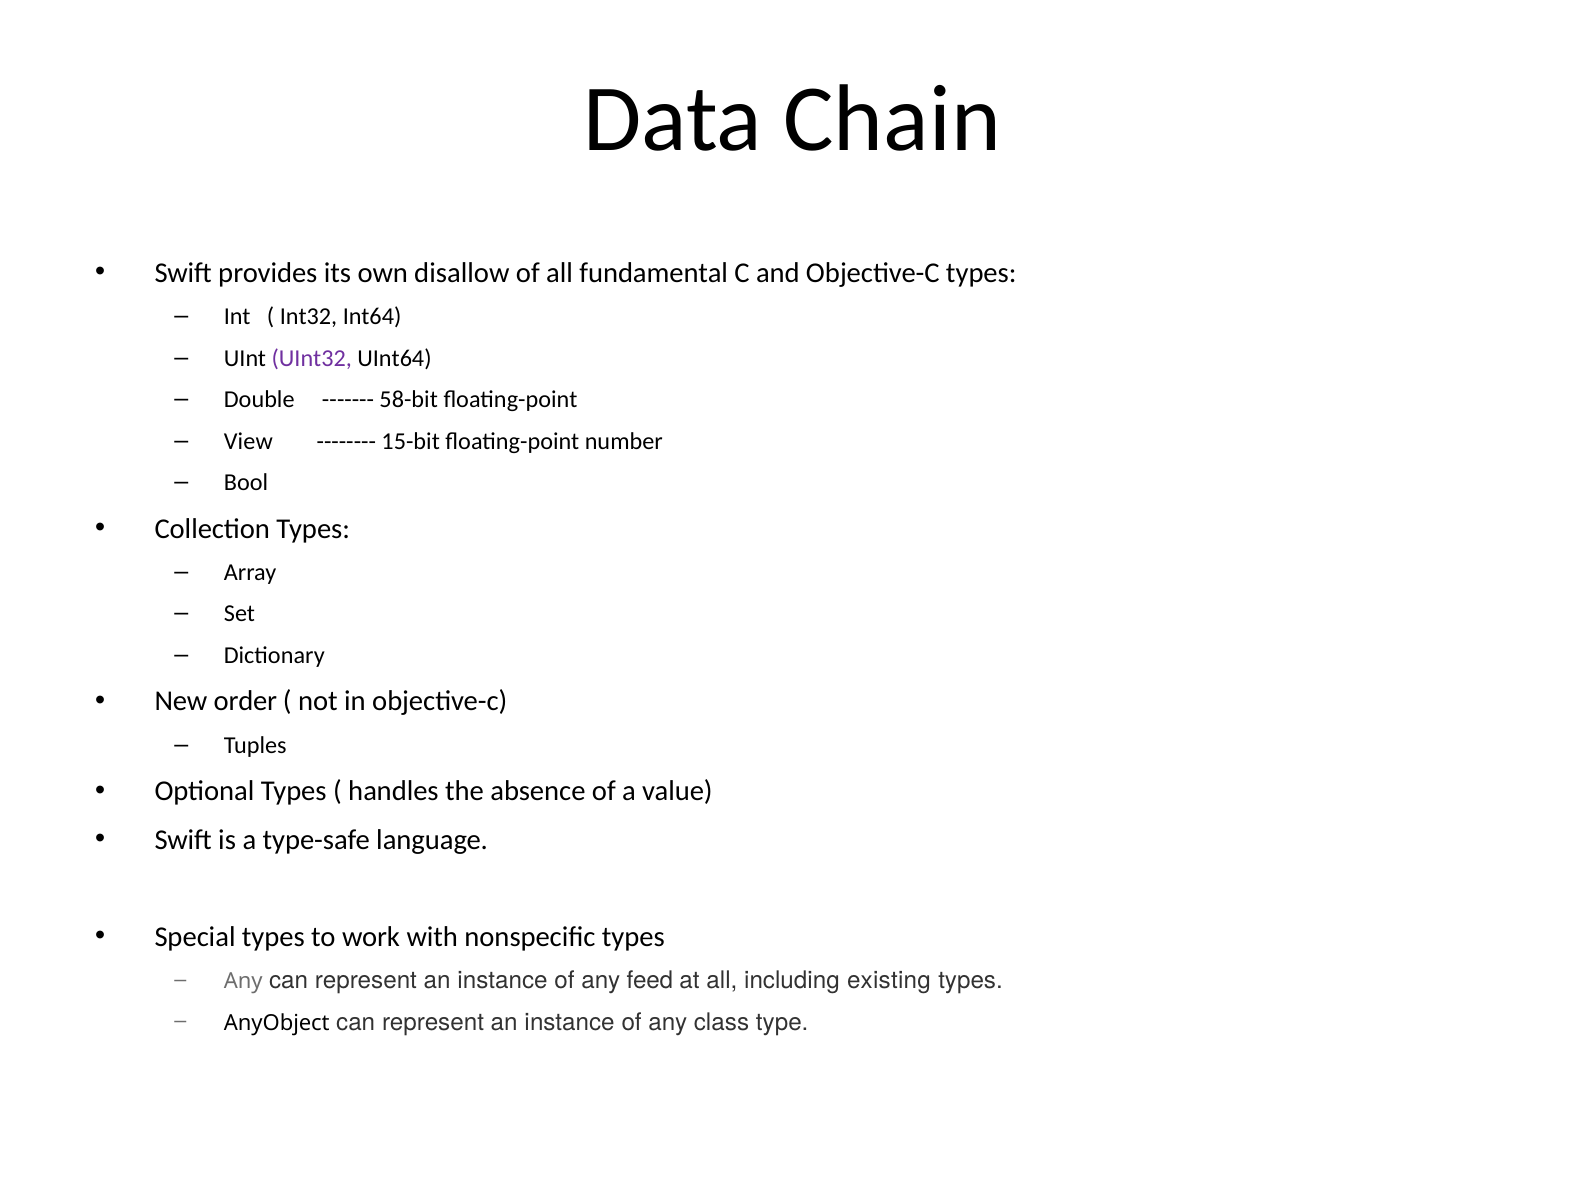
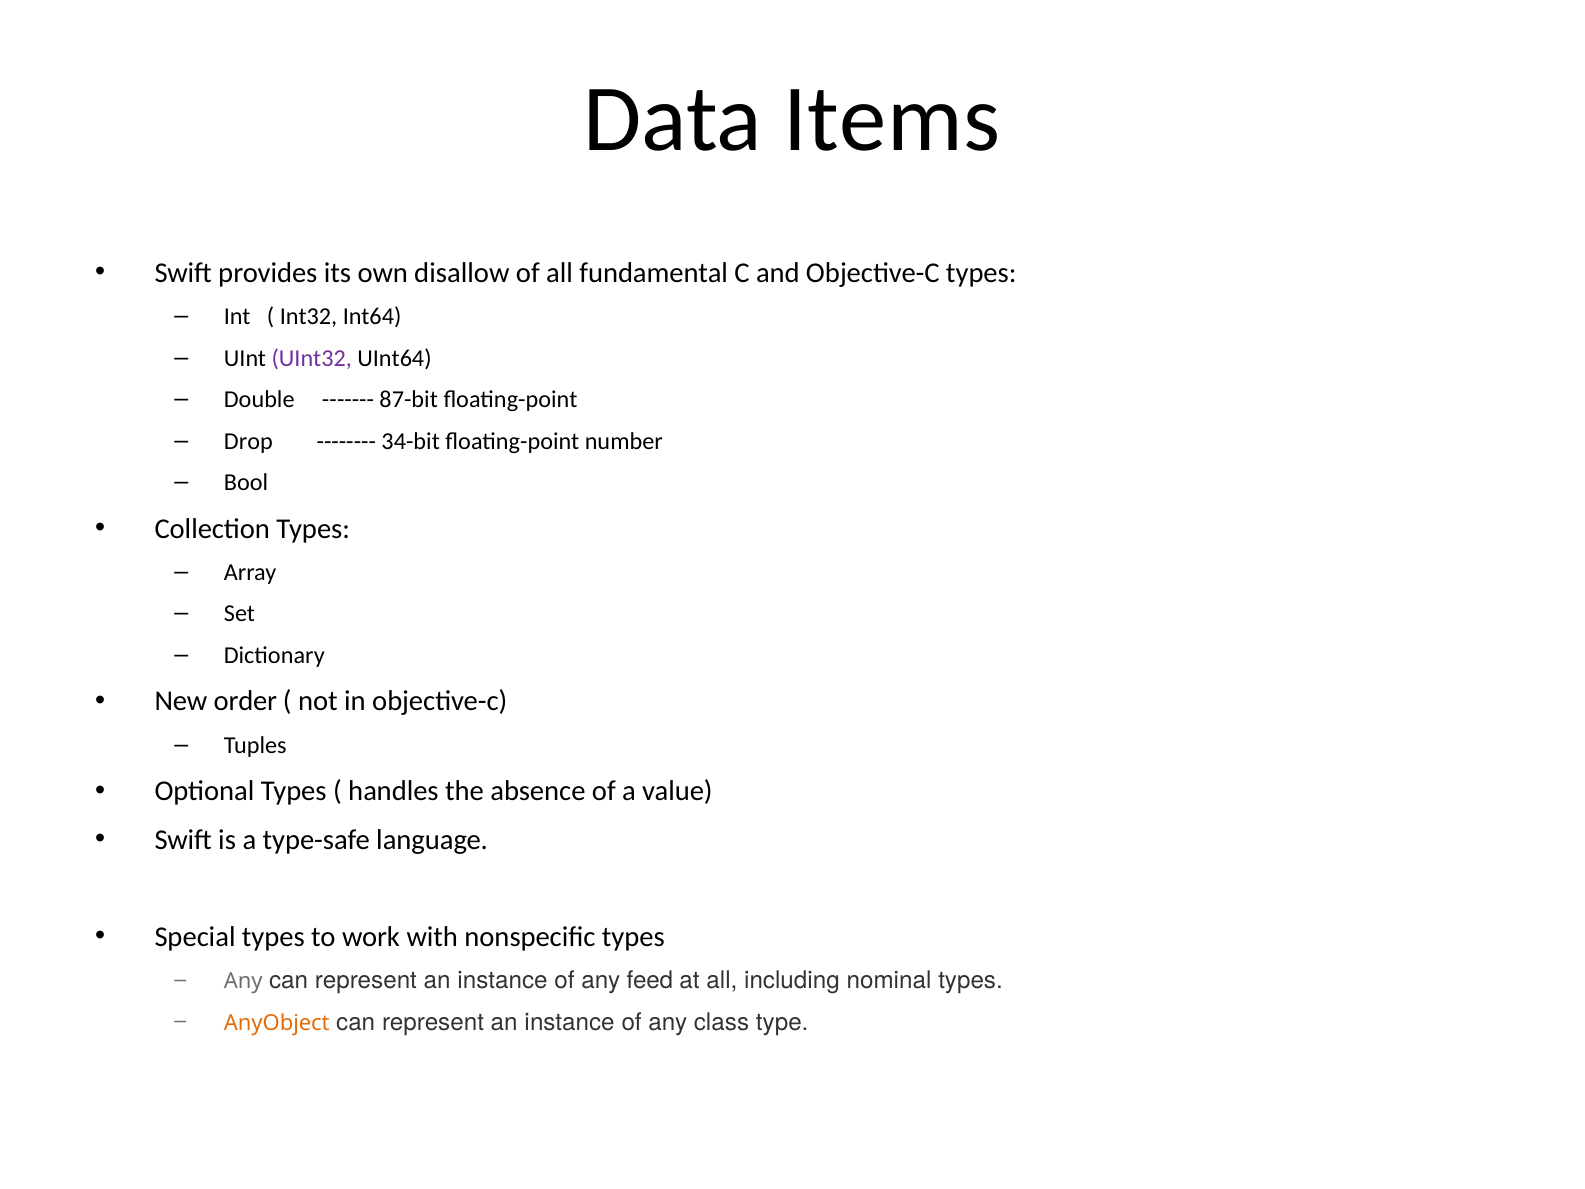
Chain: Chain -> Items (892, 119)
58-bit: 58-bit -> 87-bit (409, 399)
View: View -> Drop (248, 441)
15-bit: 15-bit -> 34-bit (411, 441)
existing: existing -> nominal (889, 980)
AnyObject colour: black -> orange (277, 1023)
